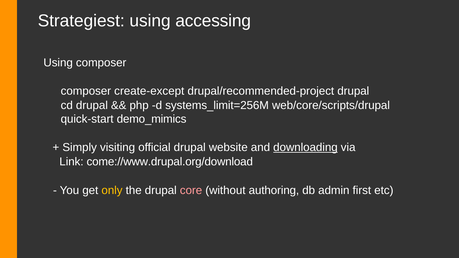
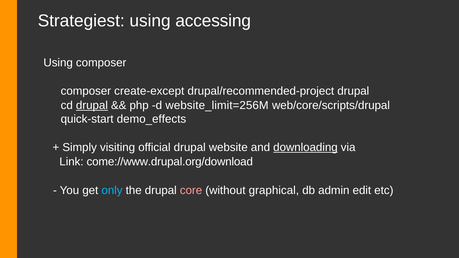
drupal underline: none -> present (92, 105)
systems_limit=256M: systems_limit=256M -> website_limit=256M (217, 105)
demo_mimics: demo_mimics -> demo_effects (152, 119)
only colour: yellow -> light blue (112, 190)
authoring: authoring -> graphical (274, 190)
first: first -> edit (362, 190)
